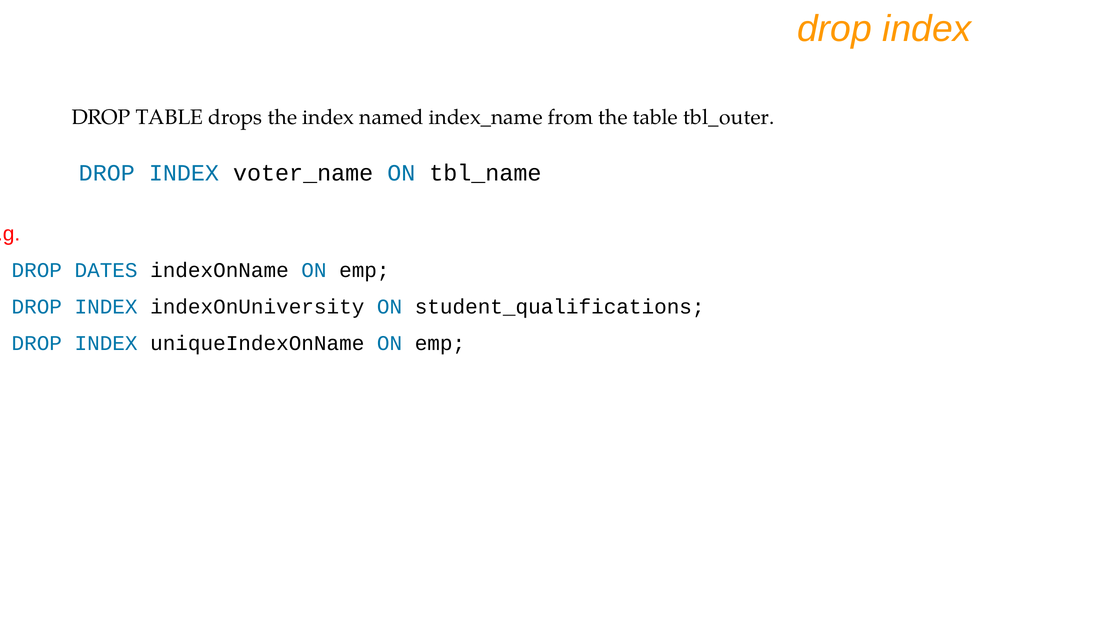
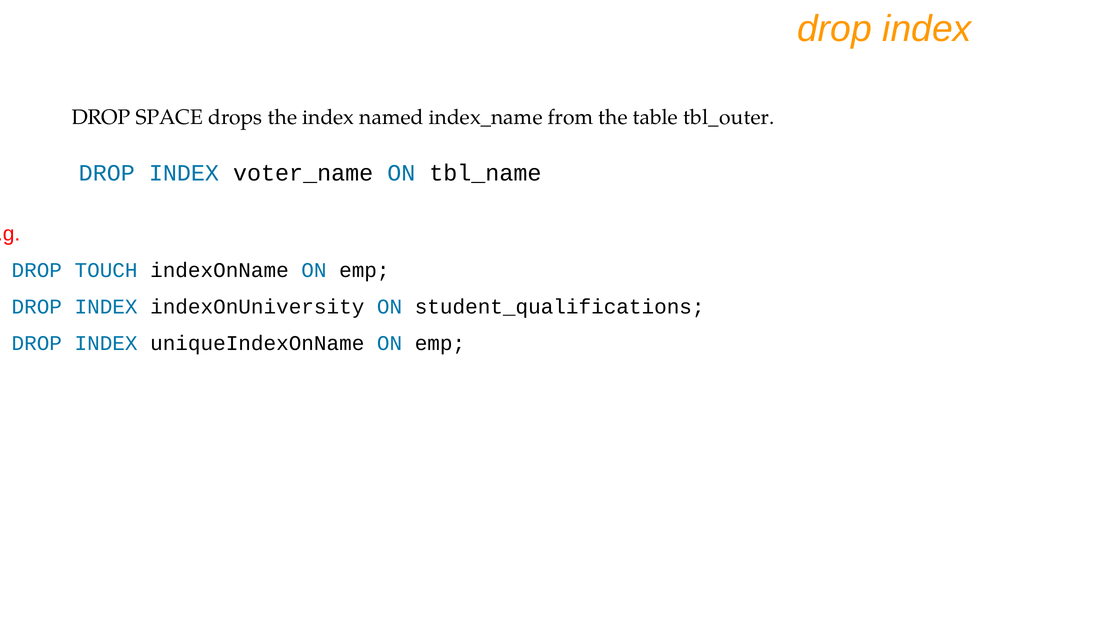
DROP TABLE: TABLE -> SPACE (169, 118)
DATES: DATES -> TOUCH (106, 270)
